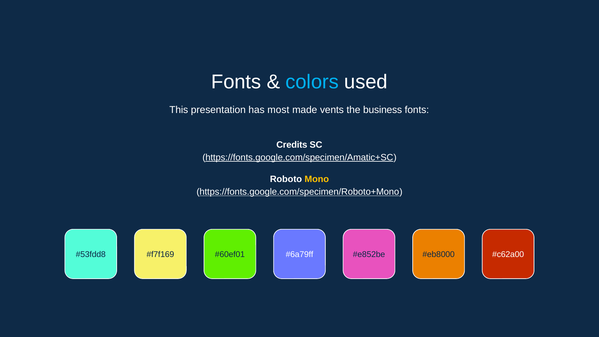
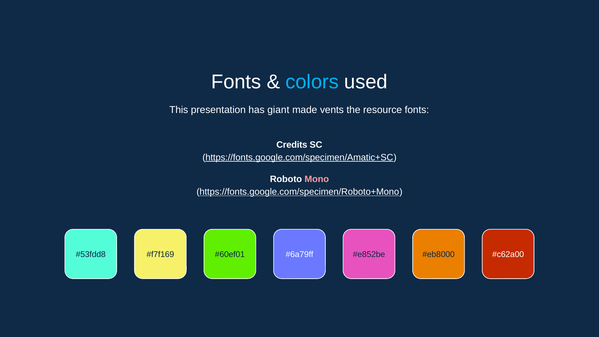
most: most -> giant (278, 110)
business: business -> resource (383, 110)
Mono colour: yellow -> pink (317, 179)
